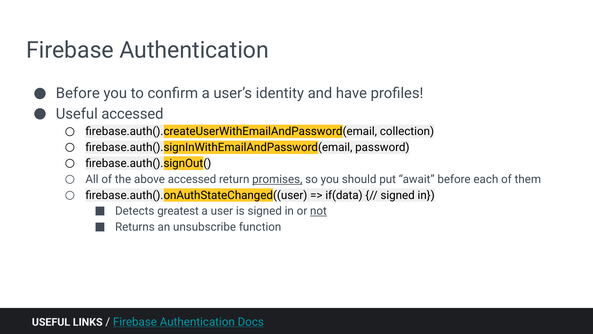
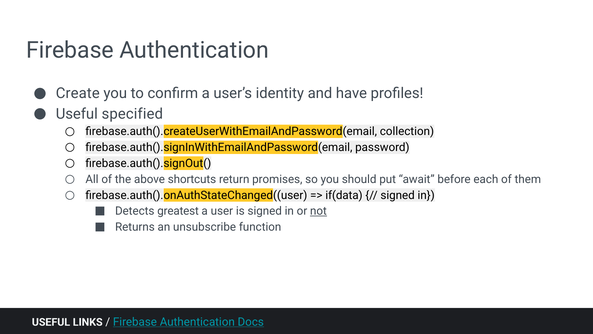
Before: Before -> Create (78, 93)
Useful accessed: accessed -> specified (132, 114)
above accessed: accessed -> shortcuts (192, 179)
promises underline: present -> none (277, 179)
